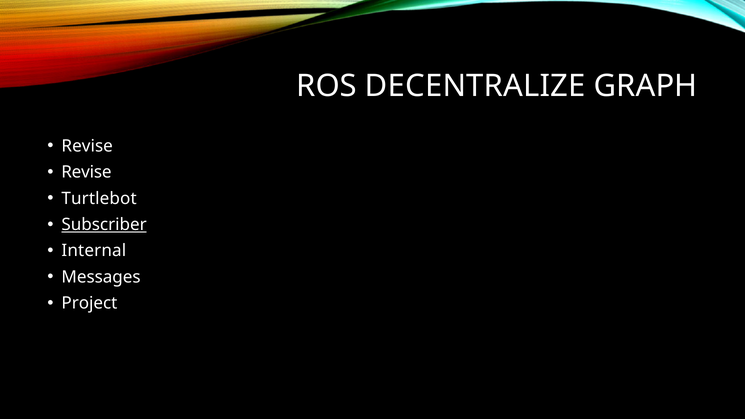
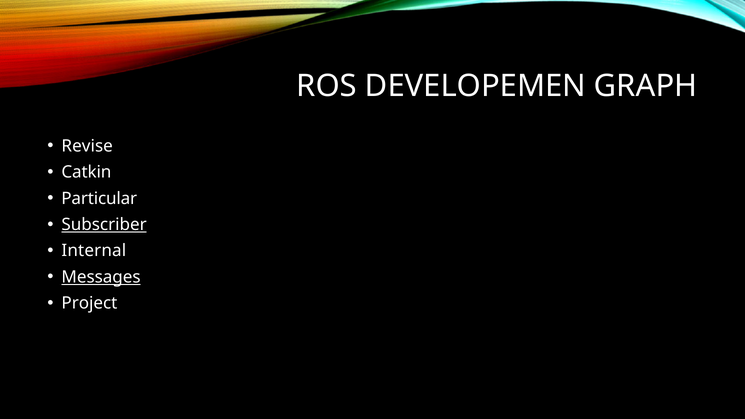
DECENTRALIZE: DECENTRALIZE -> DEVELOPEMEN (475, 86)
Revise: Revise -> Catkin (86, 172)
Turtlebot: Turtlebot -> Particular (99, 198)
Messages underline: none -> present (101, 277)
